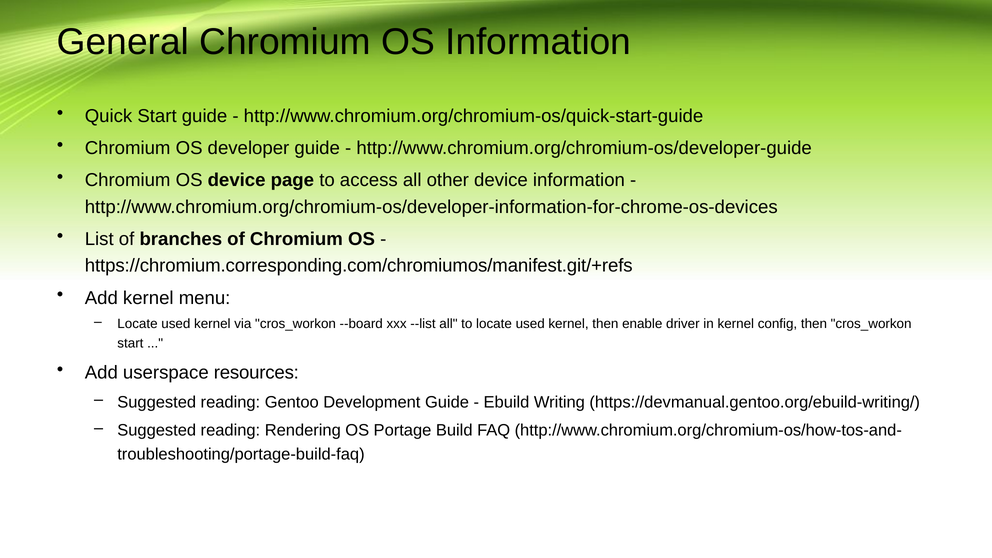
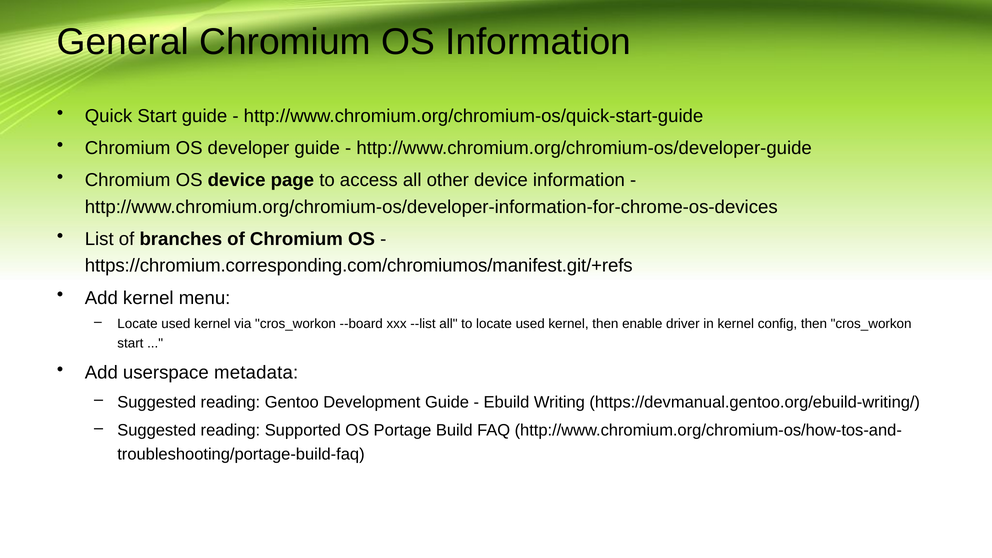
resources: resources -> metadata (256, 373)
Rendering: Rendering -> Supported (303, 431)
